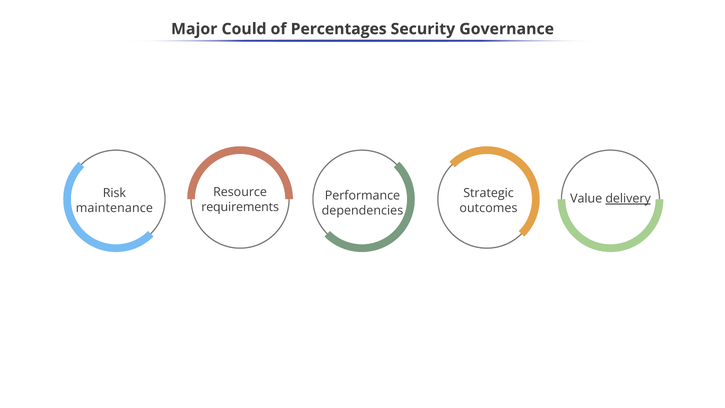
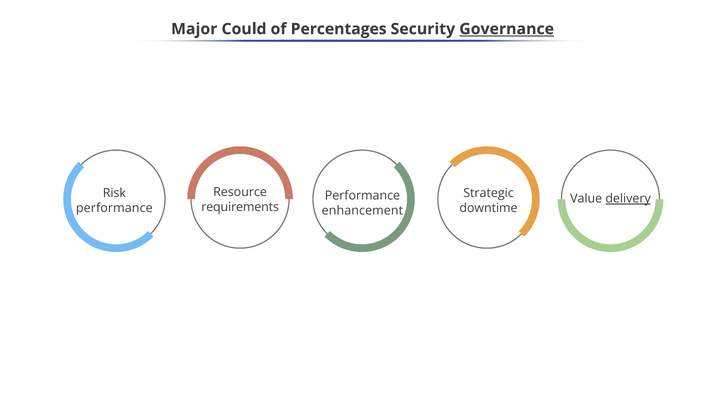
Governance underline: none -> present (507, 29)
maintenance: maintenance -> performance (114, 208)
outcomes: outcomes -> downtime (489, 208)
dependencies: dependencies -> enhancement (362, 210)
